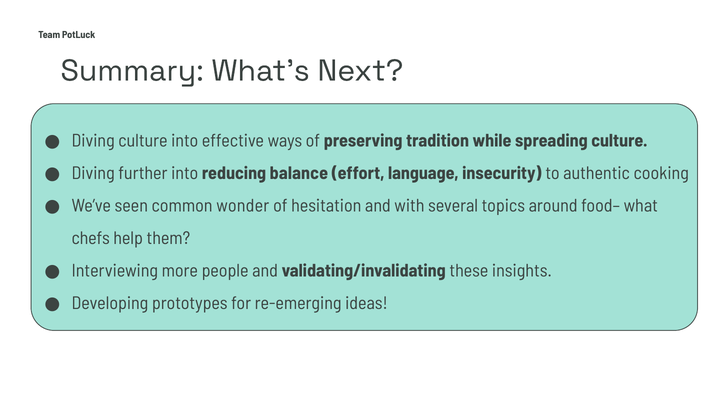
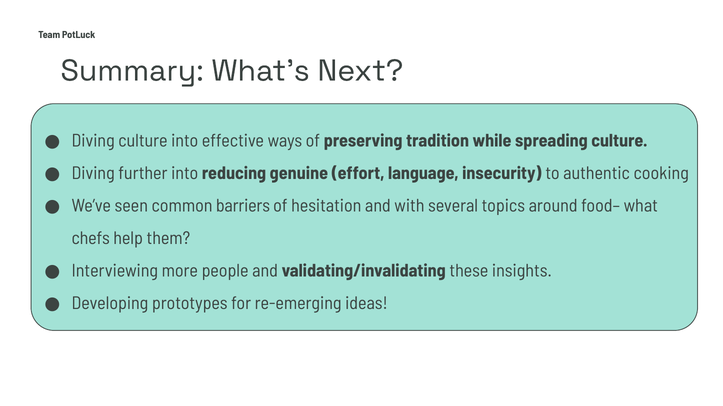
balance: balance -> genuine (299, 174)
wonder: wonder -> barriers (243, 206)
